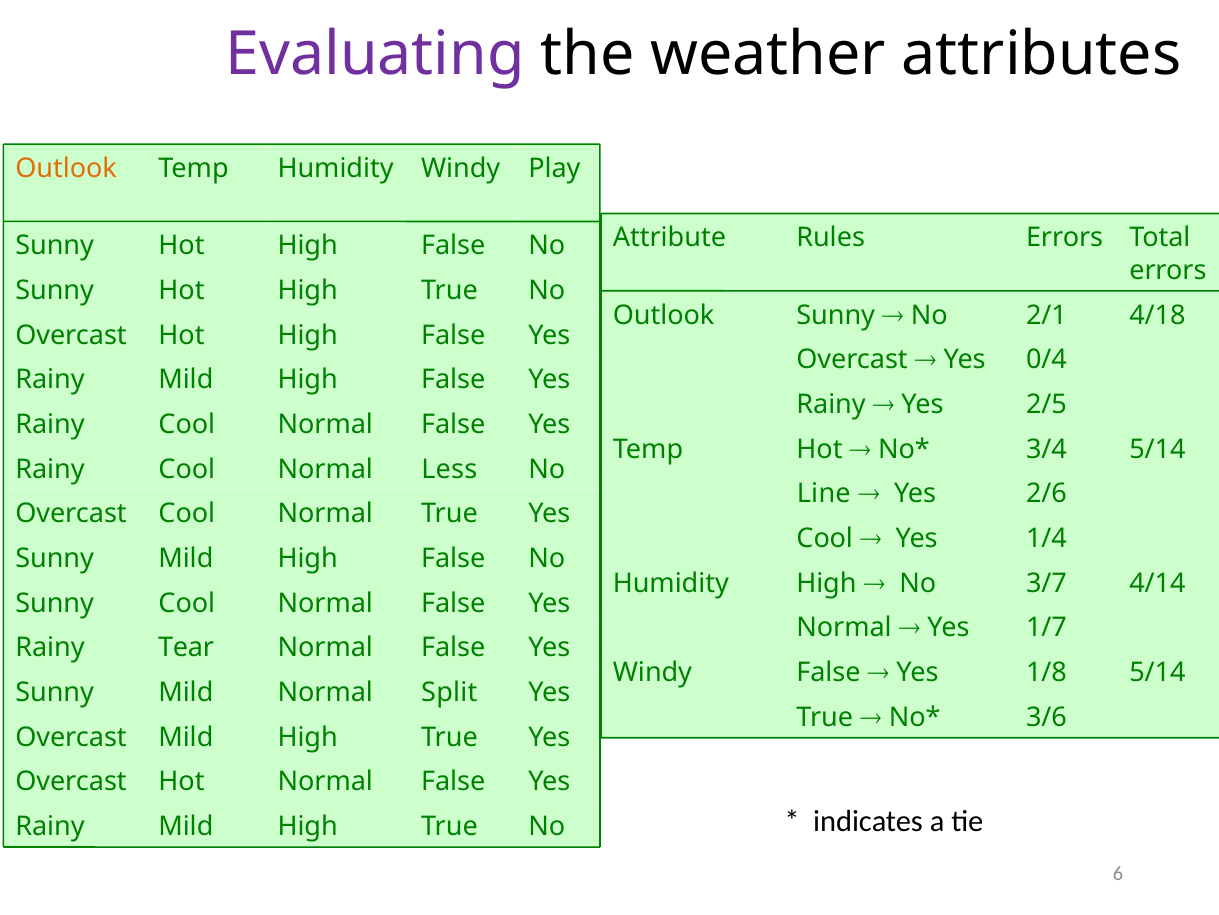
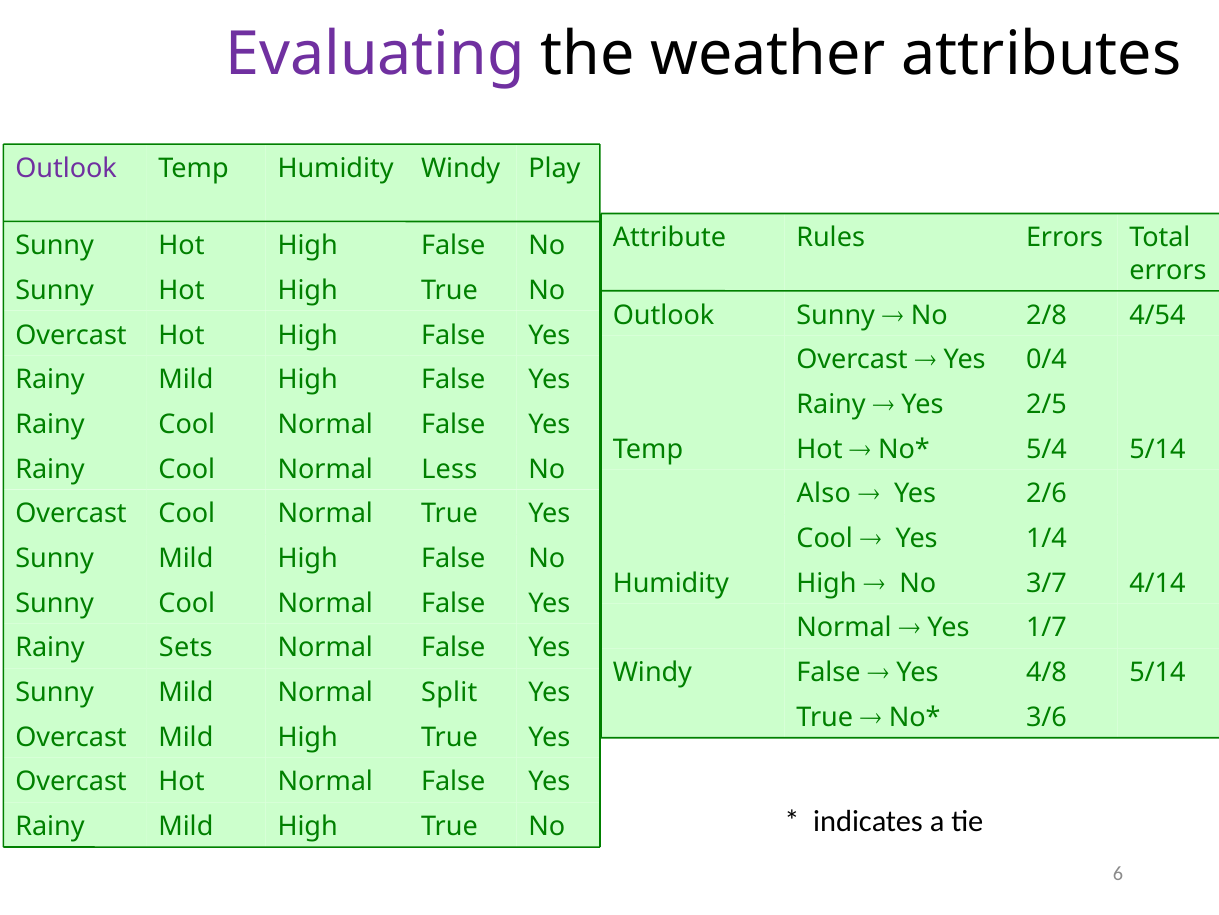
Outlook colour: orange -> purple (66, 168)
2/1: 2/1 -> 2/8 (1046, 315)
4/18: 4/18 -> 4/54 (1157, 315)
3/4: 3/4 -> 5/4 (1046, 449)
Line: Line -> Also (824, 494)
Tear: Tear -> Sets (186, 647)
1/8: 1/8 -> 4/8 (1046, 672)
